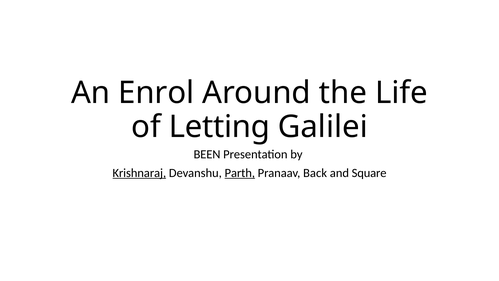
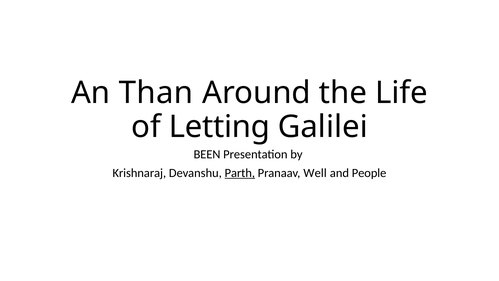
Enrol: Enrol -> Than (156, 93)
Krishnaraj underline: present -> none (139, 173)
Back: Back -> Well (315, 173)
Square: Square -> People (369, 173)
